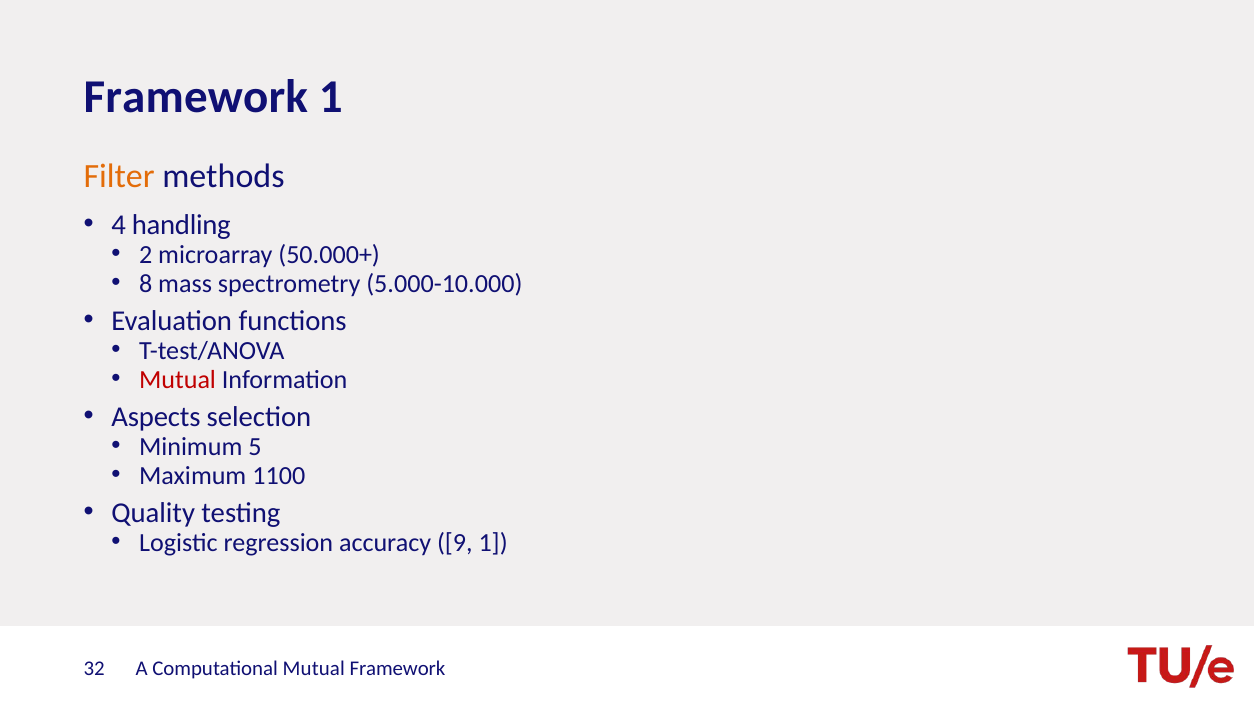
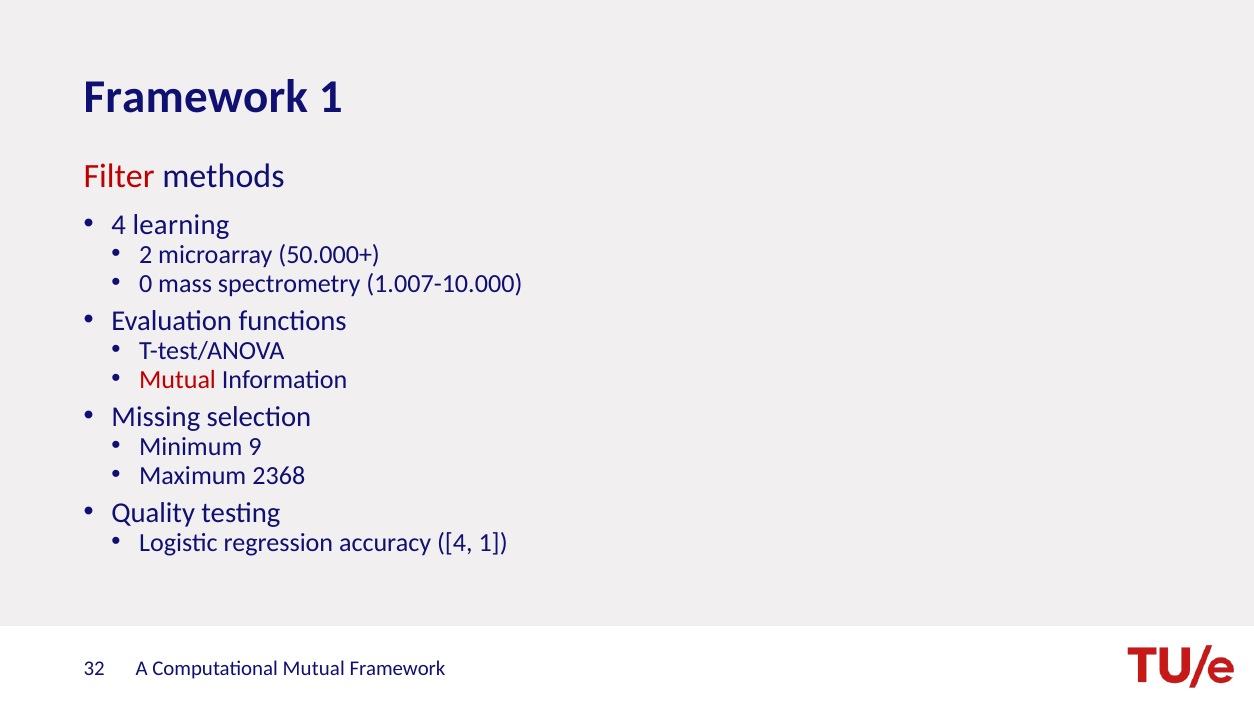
Filter colour: orange -> red (119, 176)
handling: handling -> learning (181, 225)
8: 8 -> 0 (146, 284)
5.000-10.000: 5.000-10.000 -> 1.007-10.000 (444, 284)
Aspects: Aspects -> Missing (156, 417)
5: 5 -> 9 (255, 447)
1100: 1100 -> 2368 (279, 476)
accuracy 9: 9 -> 4 (455, 543)
